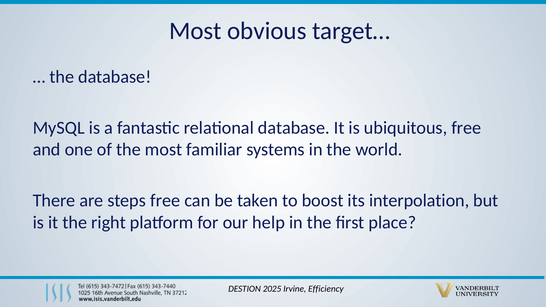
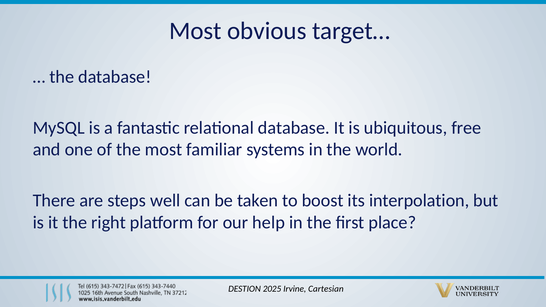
steps free: free -> well (165, 201)
Efficiency: Efficiency -> Cartesian (326, 289)
